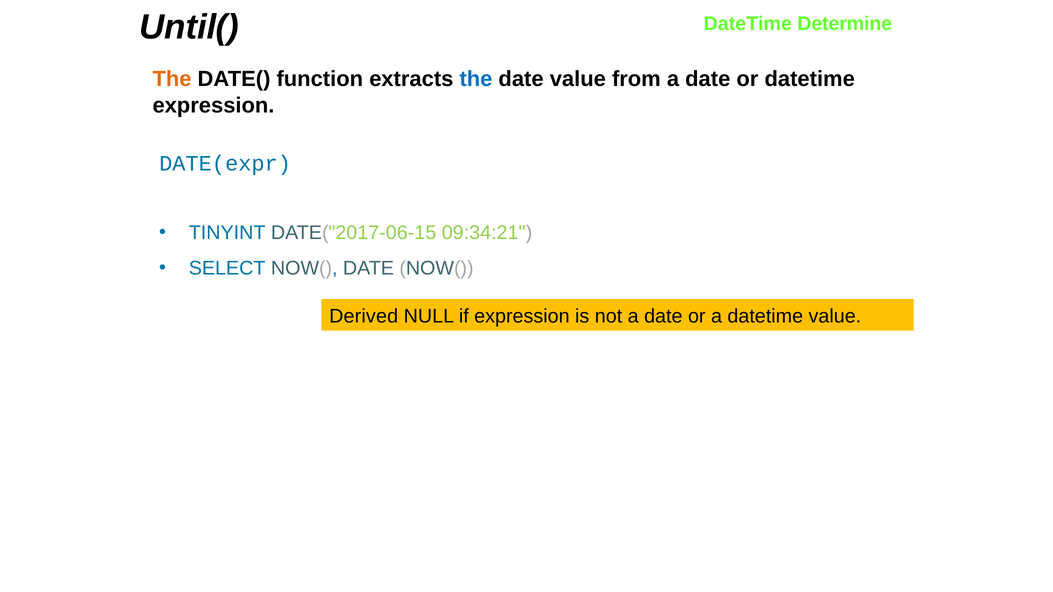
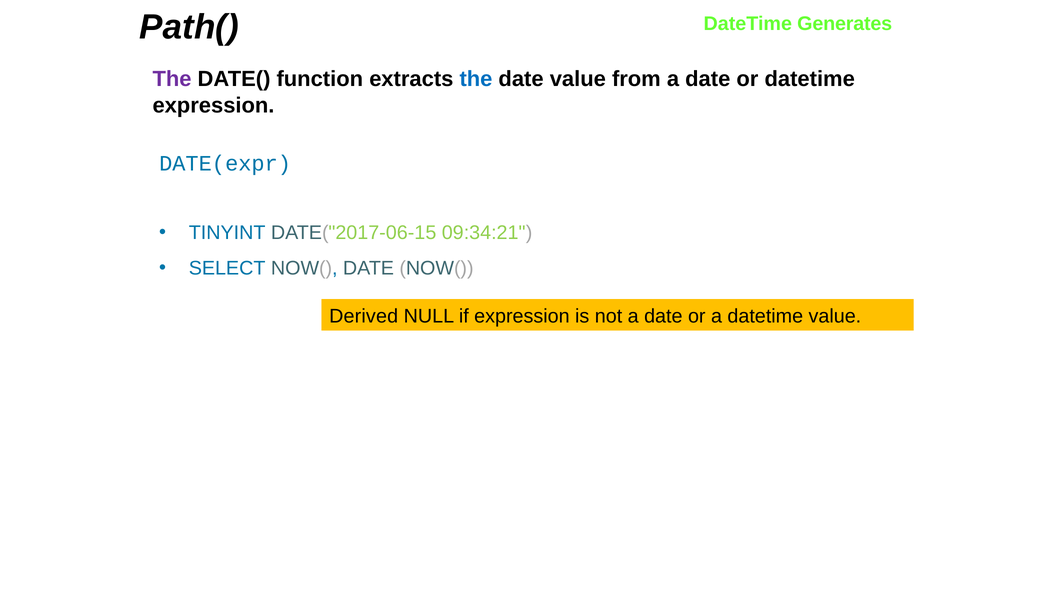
Until(: Until( -> Path( (189, 27)
Determine: Determine -> Generates (845, 24)
The colour: orange -> purple (172, 79)
